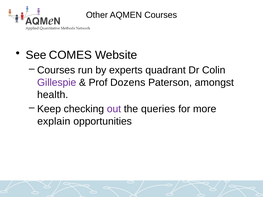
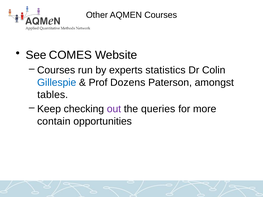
quadrant: quadrant -> statistics (165, 70)
Gillespie colour: purple -> blue (57, 83)
health: health -> tables (53, 95)
explain: explain -> contain (54, 121)
